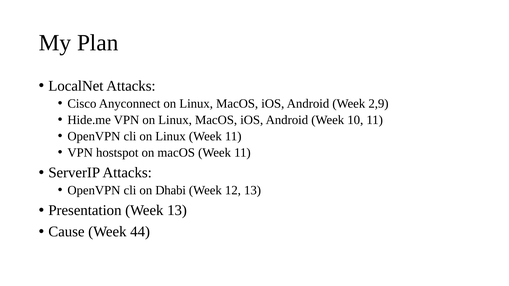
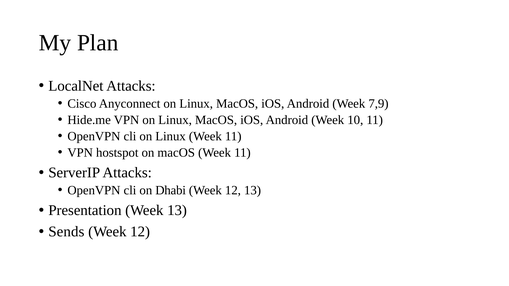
2,9: 2,9 -> 7,9 (378, 104)
Cause: Cause -> Sends (66, 232)
44: 44 -> 12 (140, 232)
